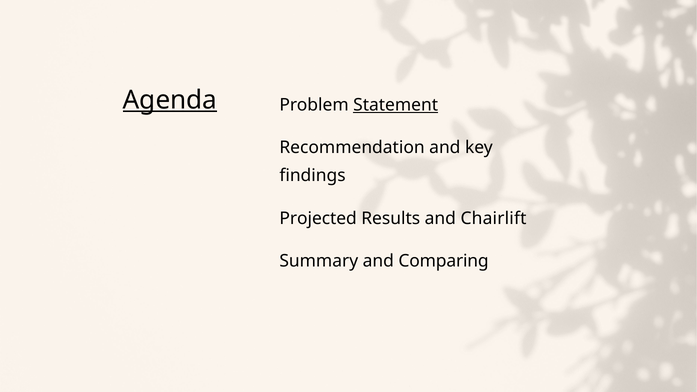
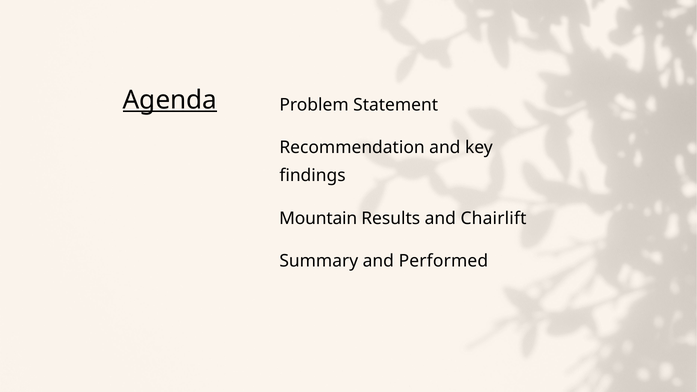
Statement underline: present -> none (396, 105)
Projected: Projected -> Mountain (318, 218)
Comparing: Comparing -> Performed (443, 261)
